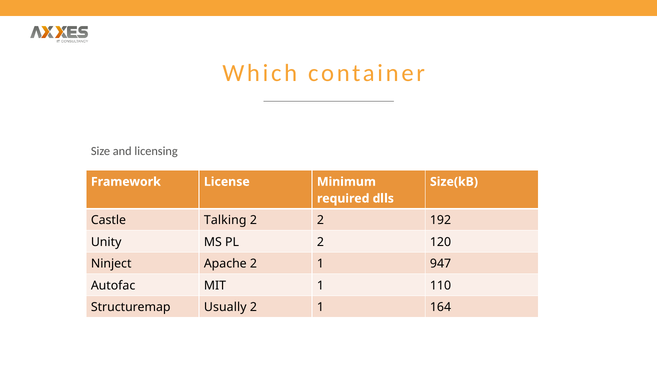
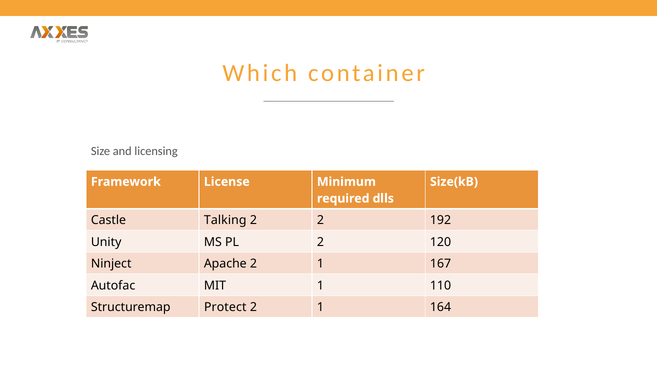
947: 947 -> 167 (441, 263)
Usually: Usually -> Protect (225, 307)
